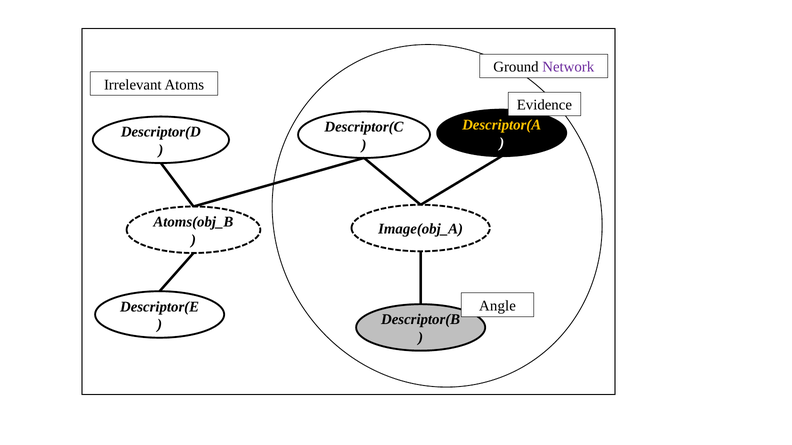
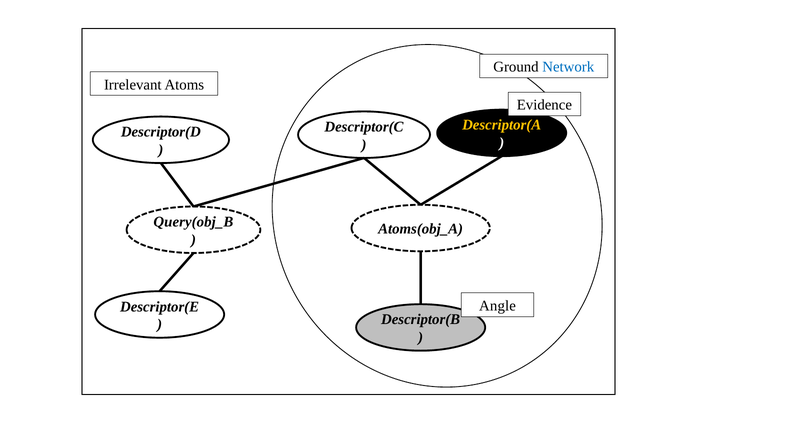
Network colour: purple -> blue (568, 67)
Atoms(obj_B: Atoms(obj_B -> Query(obj_B (193, 222)
Image(obj_A: Image(obj_A -> Atoms(obj_A (421, 229)
